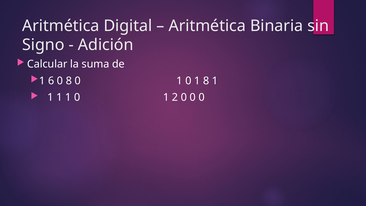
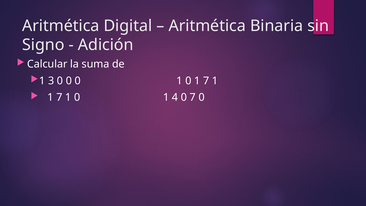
6: 6 -> 3 (51, 81)
8: 8 -> 0 (69, 81)
0 1 8: 8 -> 7 (206, 81)
1: 1 -> 7 (59, 97)
2: 2 -> 4 (175, 97)
0: 0 -> 7 (193, 97)
